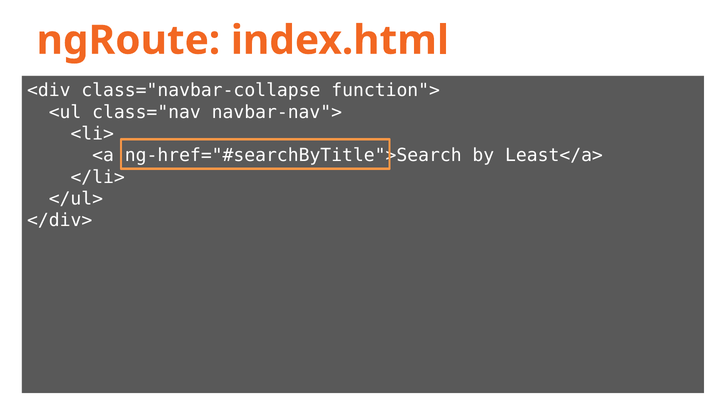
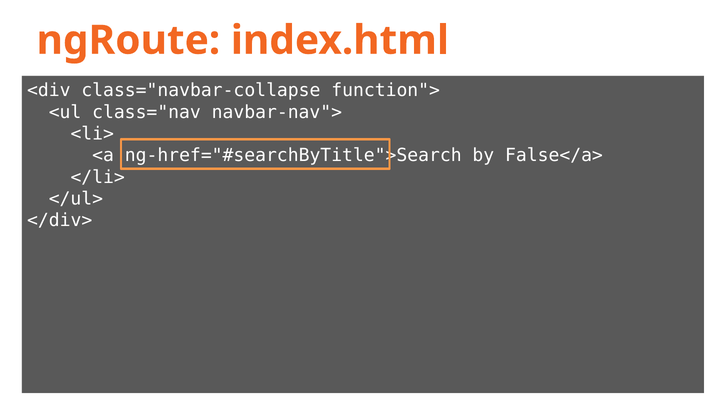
Least</a>: Least</a> -> False</a> (554, 156)
